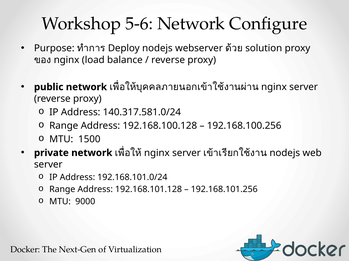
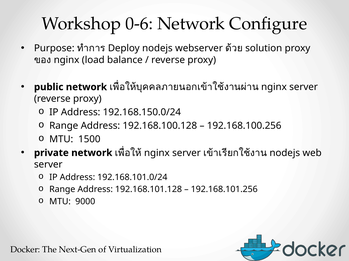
5-6: 5-6 -> 0-6 (139, 24)
140.317.581.0/24: 140.317.581.0/24 -> 192.168.150.0/24 (142, 113)
